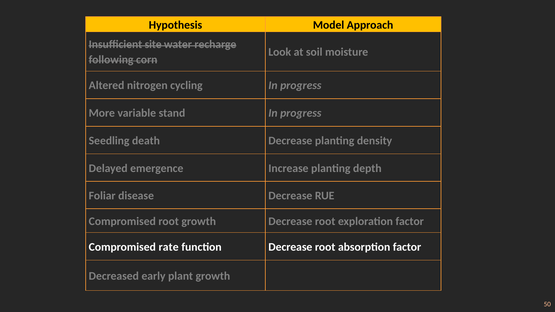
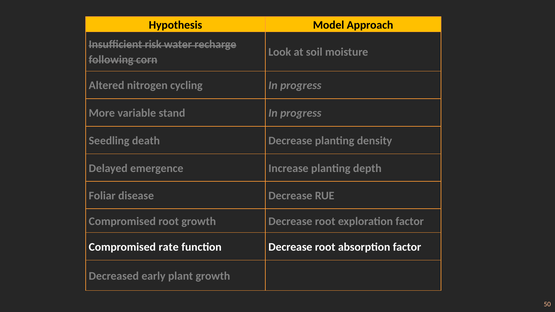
site: site -> risk (153, 45)
